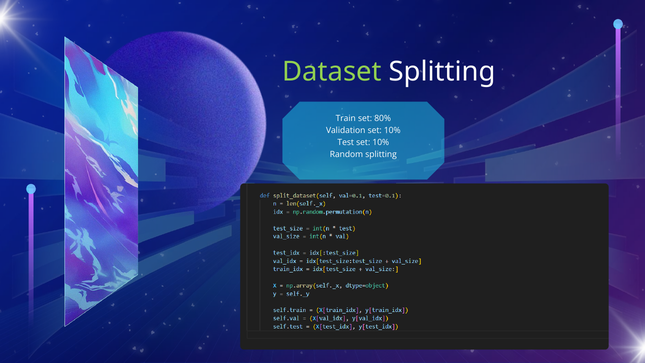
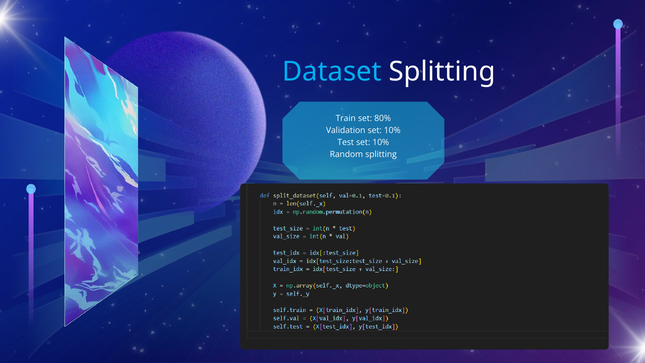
Dataset colour: light green -> light blue (332, 72)
